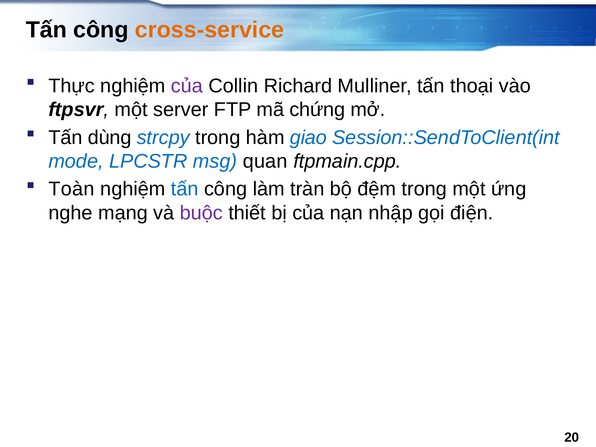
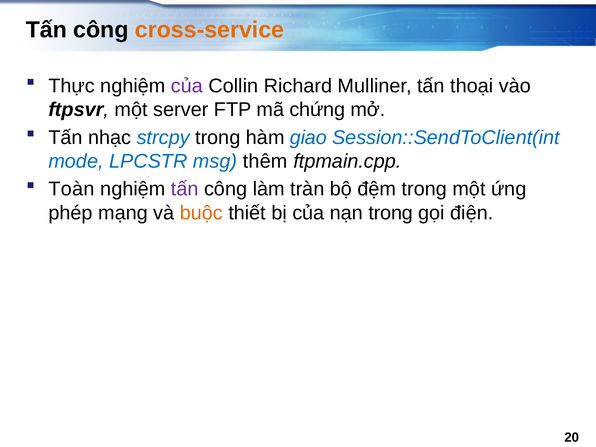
dùng: dùng -> nhạc (110, 137)
quan: quan -> thêm (265, 161)
tấn colour: blue -> purple (185, 189)
nghe: nghe -> phép (71, 213)
buộc colour: purple -> orange (201, 213)
nạn nhập: nhập -> trong (391, 213)
